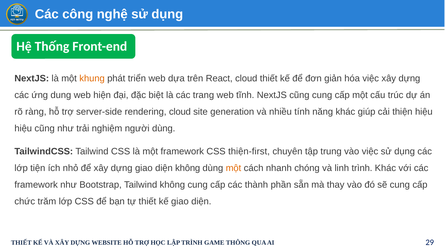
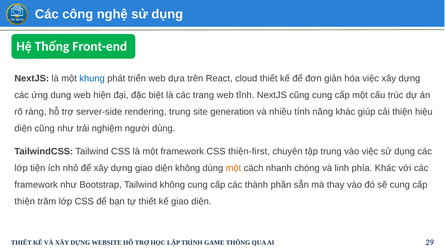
khung colour: orange -> blue (92, 78)
rendering cloud: cloud -> trung (180, 112)
hiệu: hiệu -> diện (23, 128)
linh trình: trình -> phía (362, 168)
chức: chức -> thiện (25, 202)
